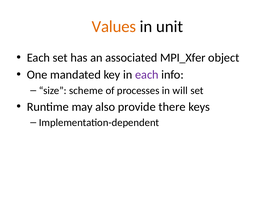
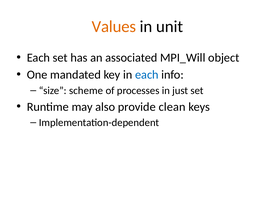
MPI_Xfer: MPI_Xfer -> MPI_Will (183, 58)
each colour: purple -> blue (147, 75)
will: will -> just (180, 91)
there: there -> clean (172, 107)
